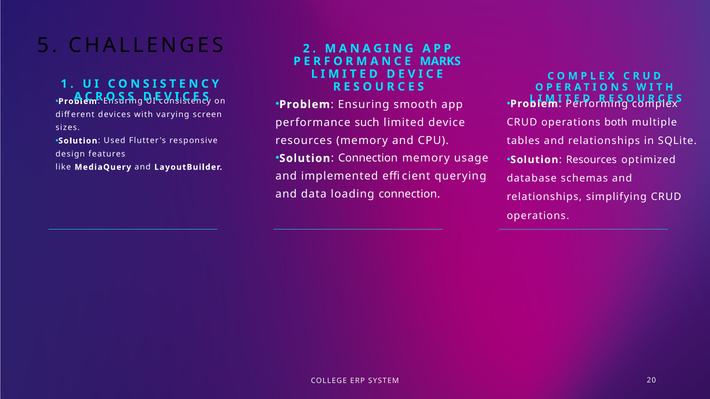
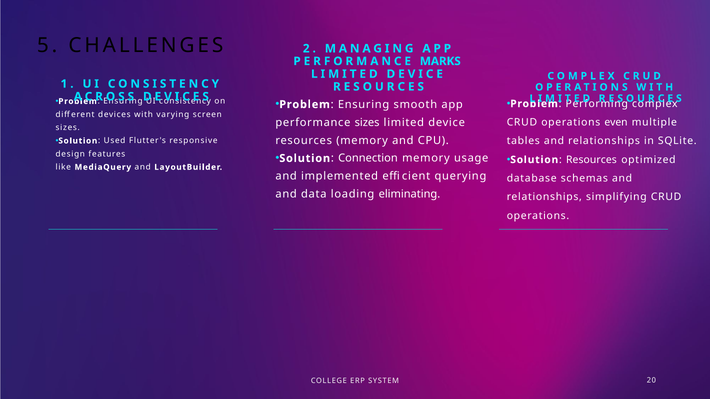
performance such: such -> sizes (367, 123)
both: both -> even (616, 122)
loading connection: connection -> eliminating (409, 194)
